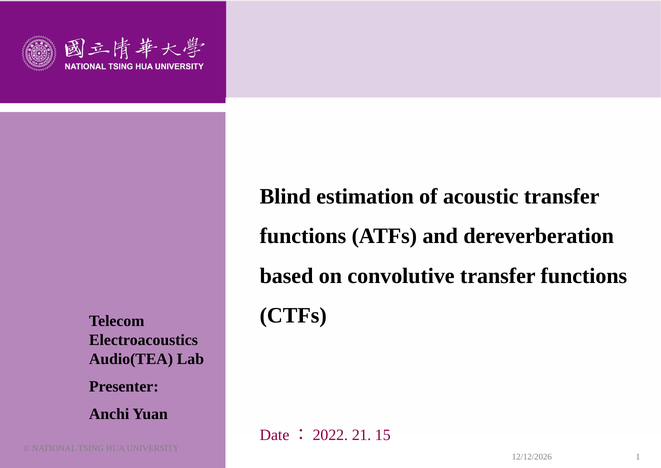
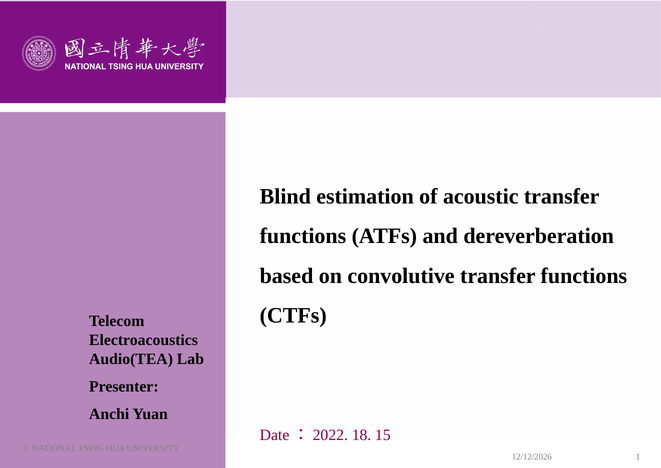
21: 21 -> 18 (362, 434)
